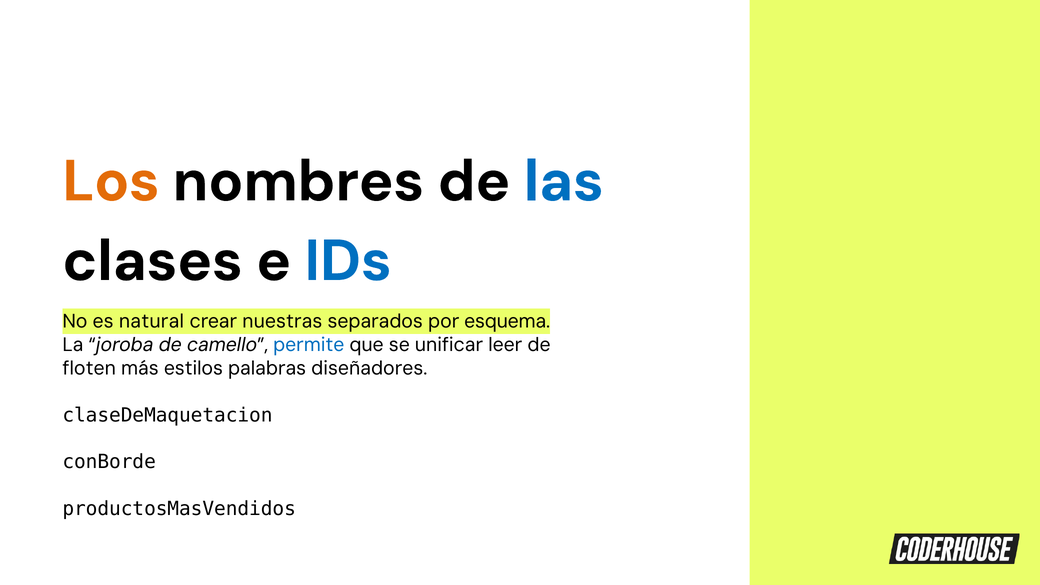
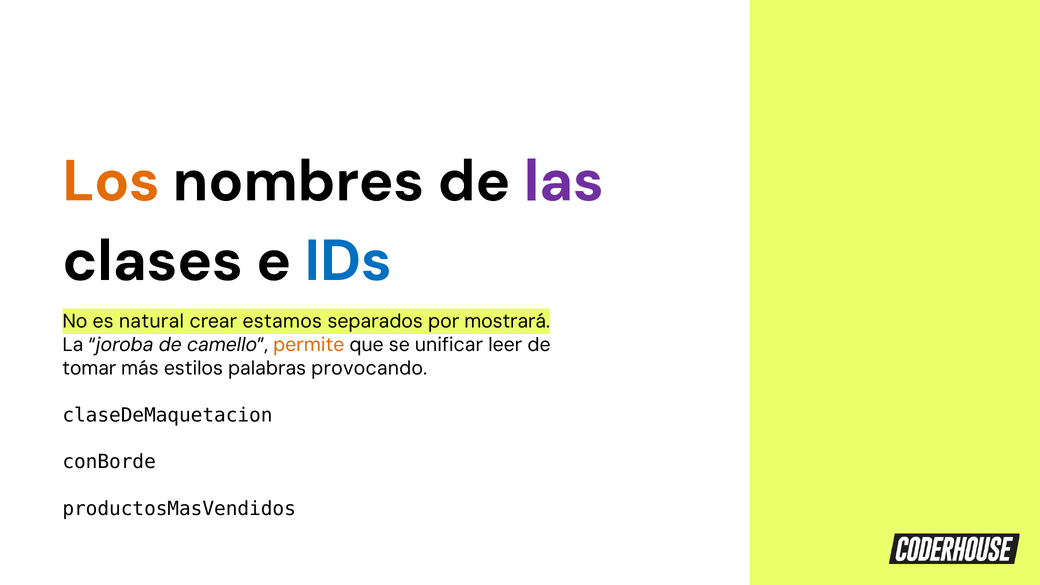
las colour: blue -> purple (564, 181)
nuestras: nuestras -> estamos (282, 322)
esquema: esquema -> mostrará (507, 322)
permite colour: blue -> orange (309, 345)
floten: floten -> tomar (89, 368)
diseñadores: diseñadores -> provocando (369, 368)
